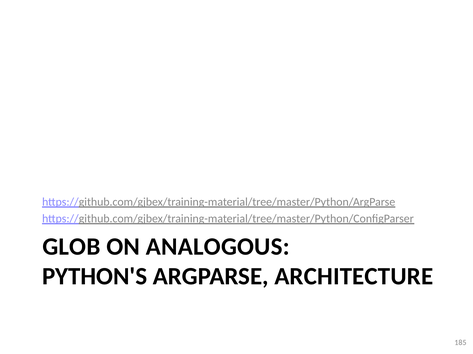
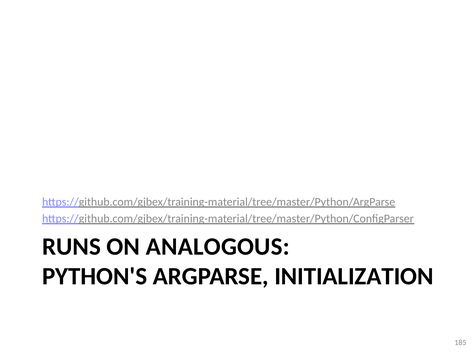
GLOB: GLOB -> RUNS (71, 247)
ARCHITECTURE: ARCHITECTURE -> INITIALIZATION (354, 277)
